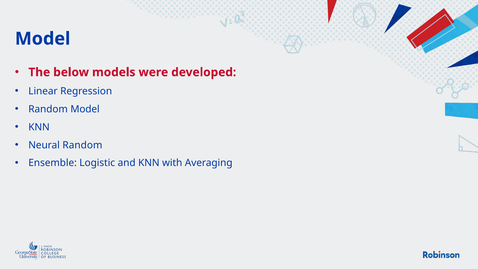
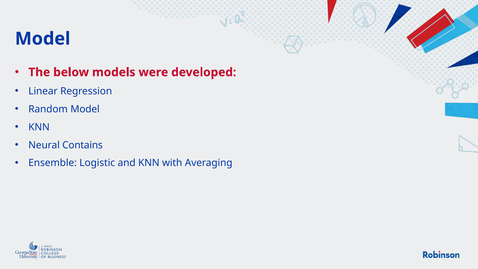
Neural Random: Random -> Contains (83, 145)
